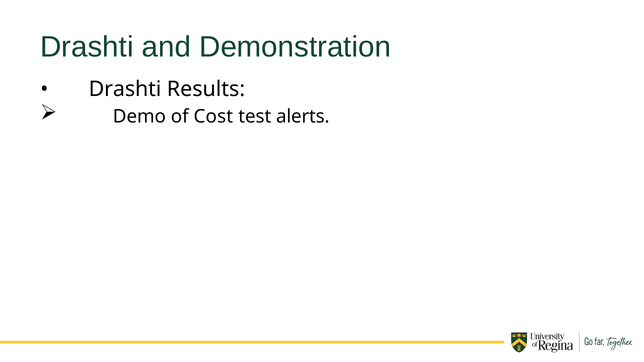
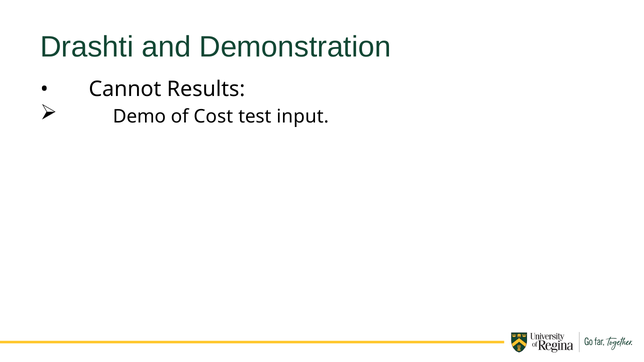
Drashti: Drashti -> Cannot (125, 89)
alerts: alerts -> input (303, 117)
